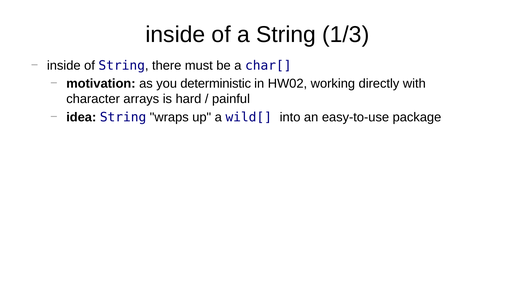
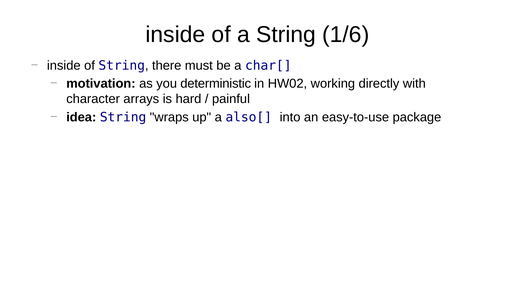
1/3: 1/3 -> 1/6 (346, 35)
wild[: wild[ -> also[ (249, 117)
